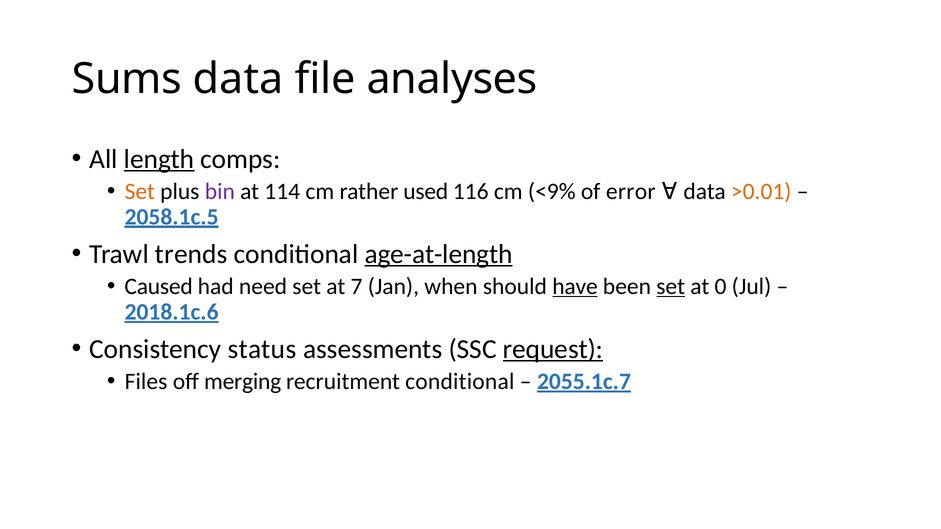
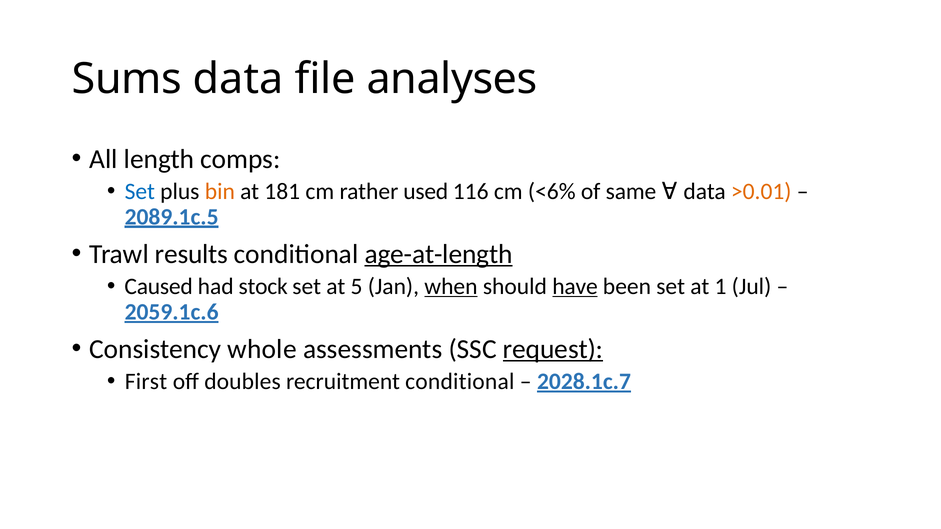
length underline: present -> none (159, 159)
Set colour: orange -> blue (140, 191)
bin colour: purple -> orange (220, 191)
114: 114 -> 181 (282, 191)
<9%: <9% -> <6% (552, 191)
error: error -> same (631, 191)
2058.1c.5: 2058.1c.5 -> 2089.1c.5 (172, 217)
trends: trends -> results (192, 254)
need: need -> stock (263, 287)
7: 7 -> 5 (356, 287)
when underline: none -> present (451, 287)
set underline: present -> none (671, 287)
0: 0 -> 1 (721, 287)
2018.1c.6: 2018.1c.6 -> 2059.1c.6 (172, 312)
status: status -> whole (262, 349)
Files: Files -> First (146, 382)
merging: merging -> doubles (242, 382)
2055.1c.7: 2055.1c.7 -> 2028.1c.7 (584, 382)
